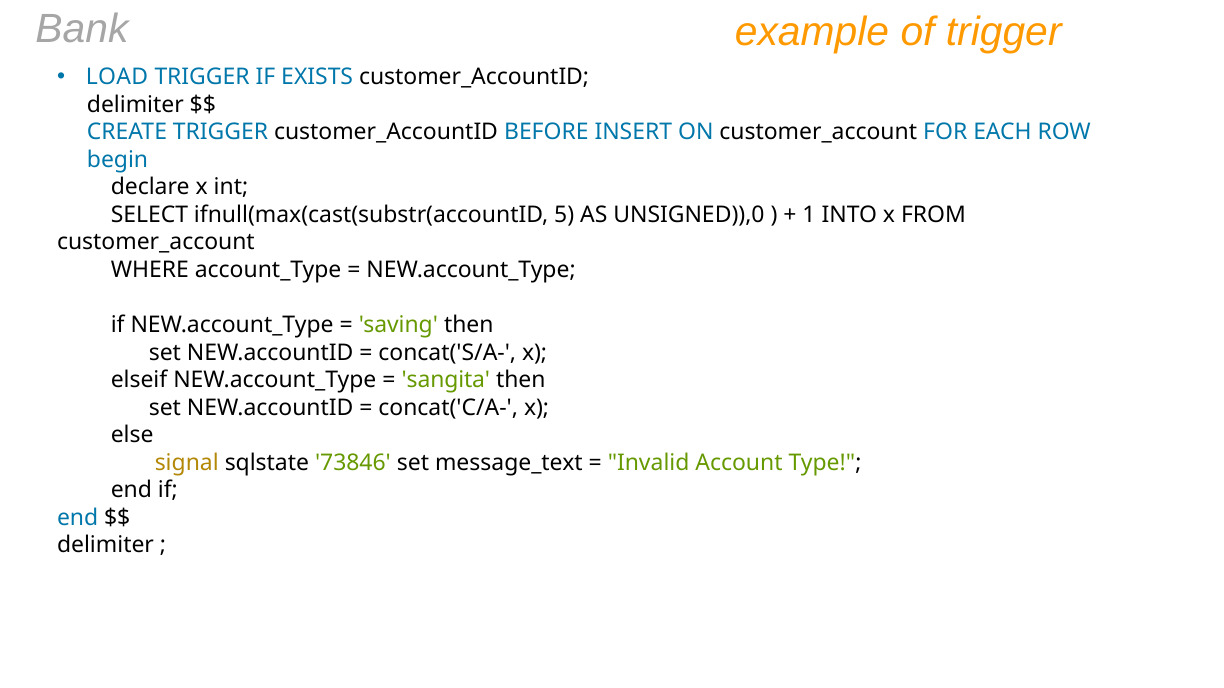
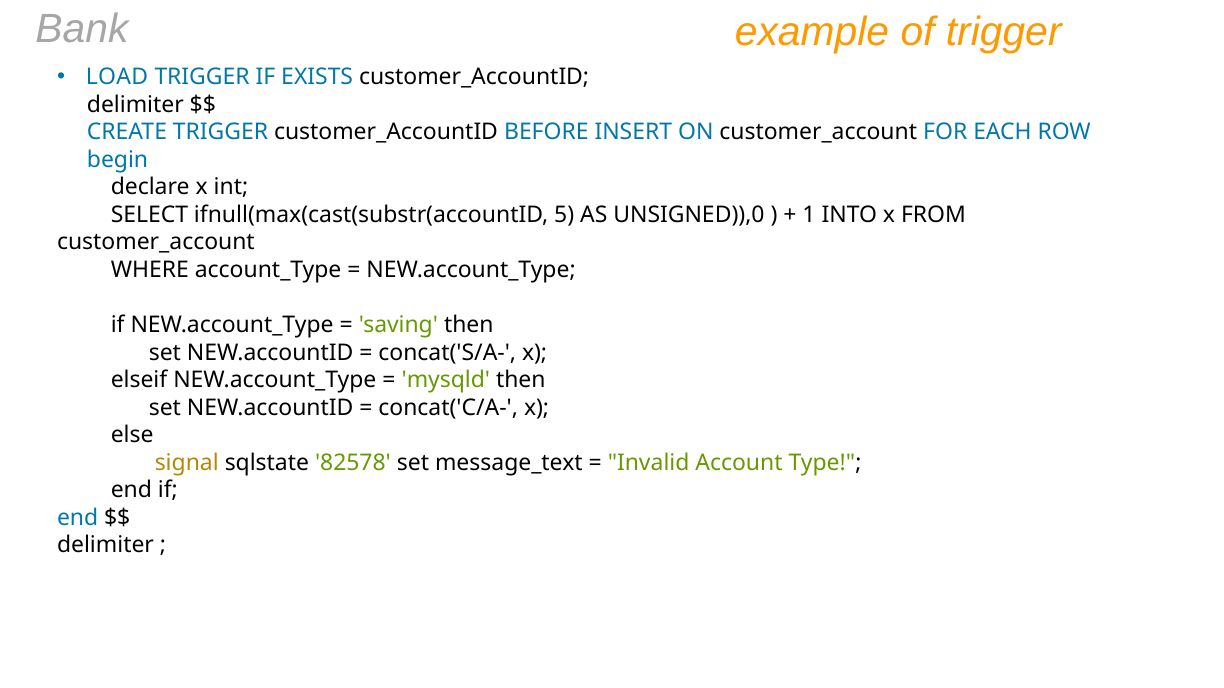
sangita: sangita -> mysqld (446, 380)
73846: 73846 -> 82578 (353, 463)
